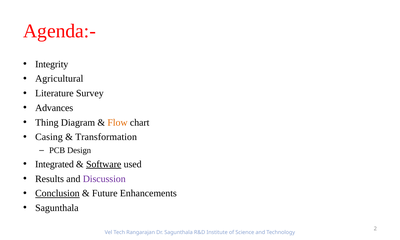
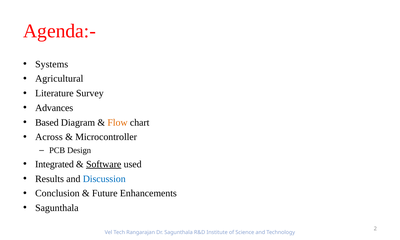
Integrity: Integrity -> Systems (52, 64)
Thing: Thing -> Based (47, 122)
Casing: Casing -> Across (49, 137)
Transformation: Transformation -> Microcontroller (106, 137)
Discussion colour: purple -> blue (104, 179)
Conclusion underline: present -> none (57, 193)
